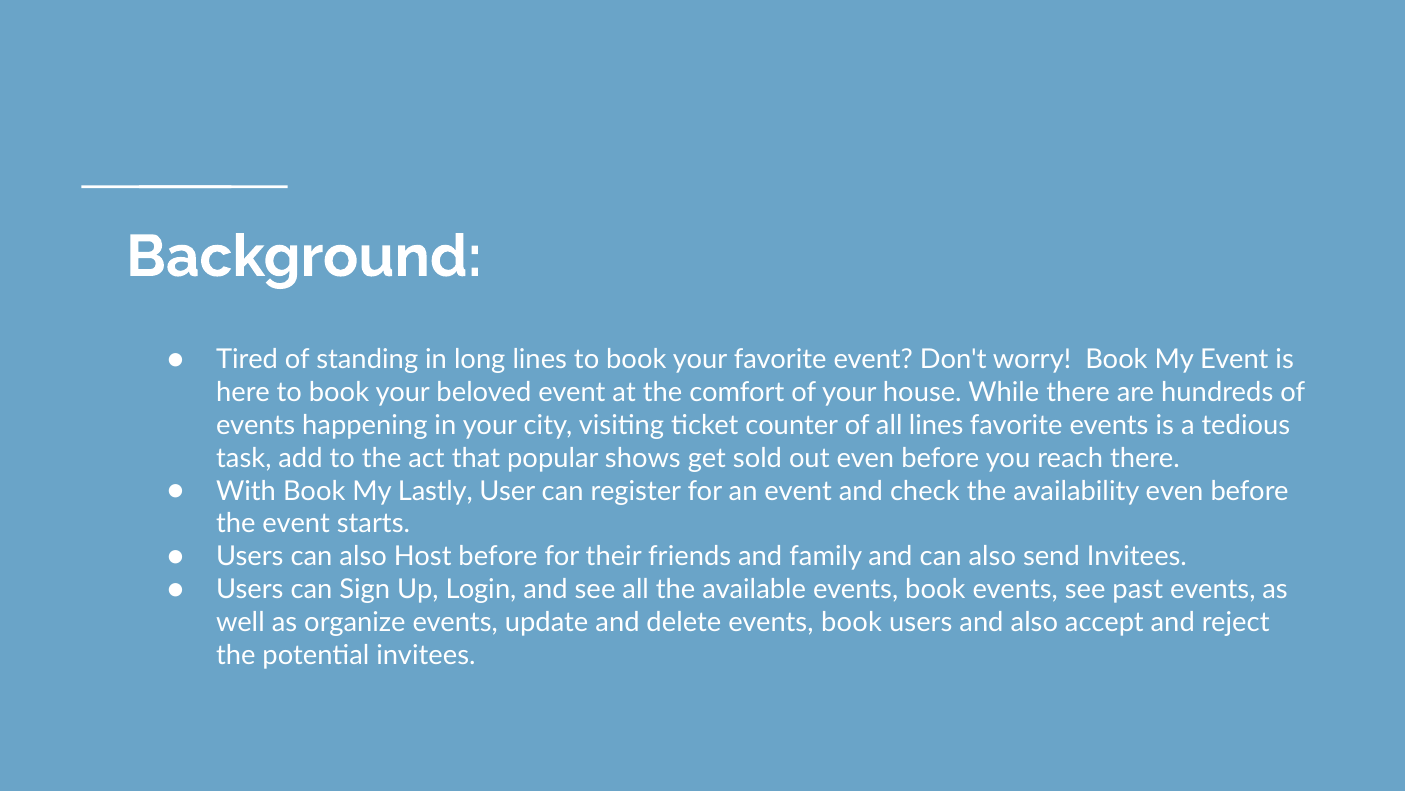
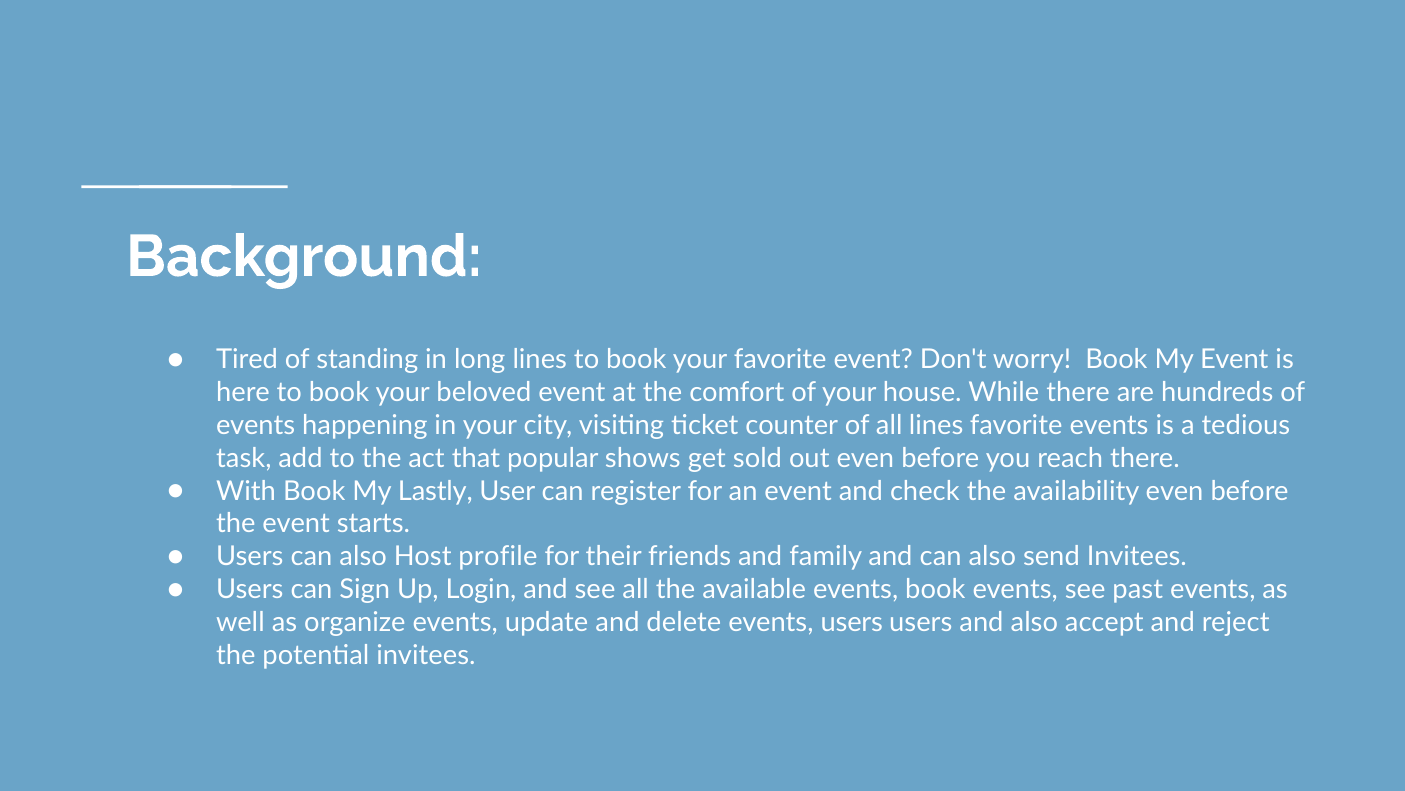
Host before: before -> profile (498, 556)
delete events book: book -> users (852, 622)
